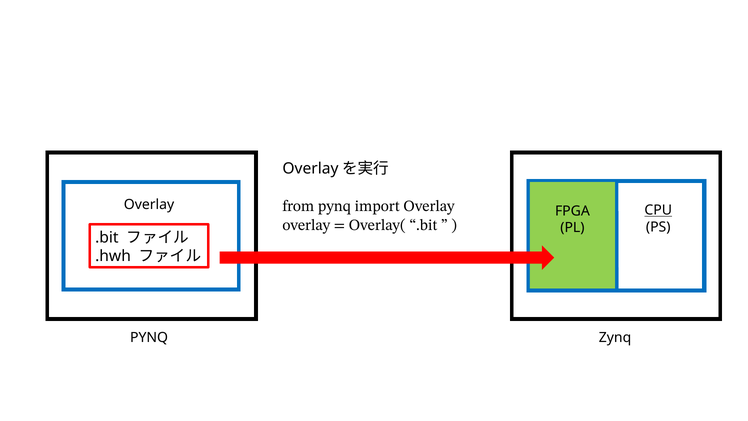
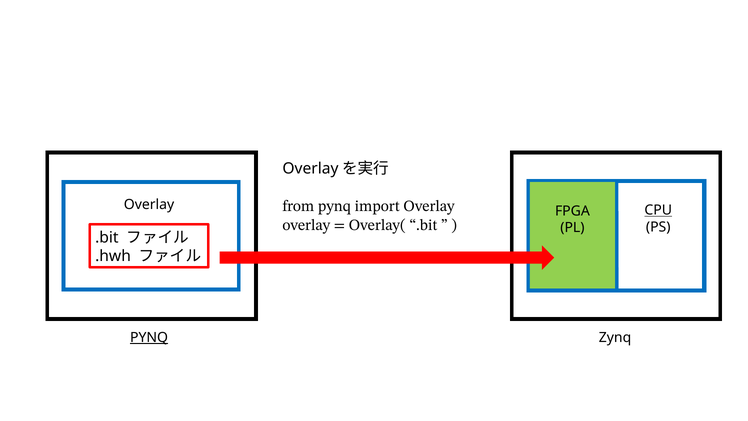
PYNQ underline: none -> present (149, 337)
